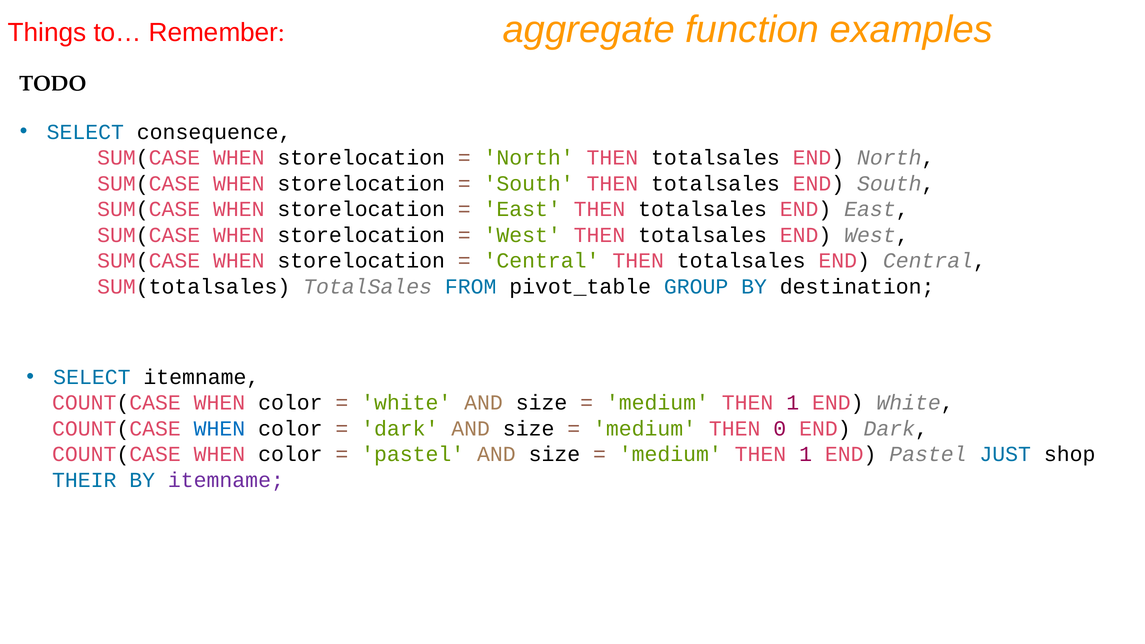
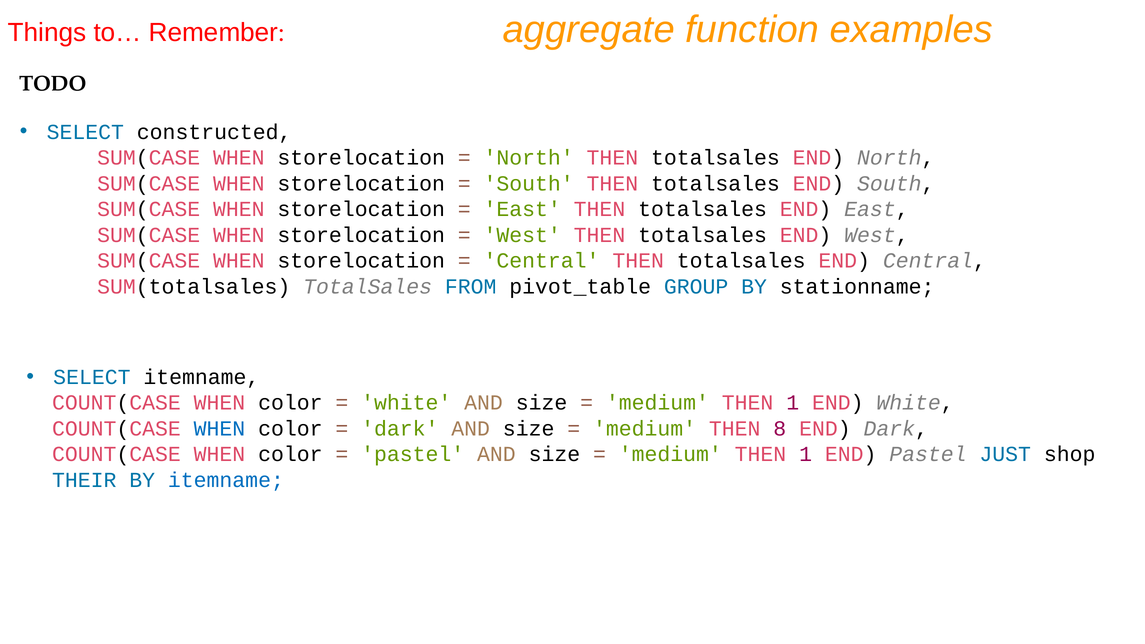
consequence: consequence -> constructed (214, 132)
destination: destination -> stationname (857, 287)
0: 0 -> 8 (780, 429)
itemname colour: purple -> blue (226, 480)
